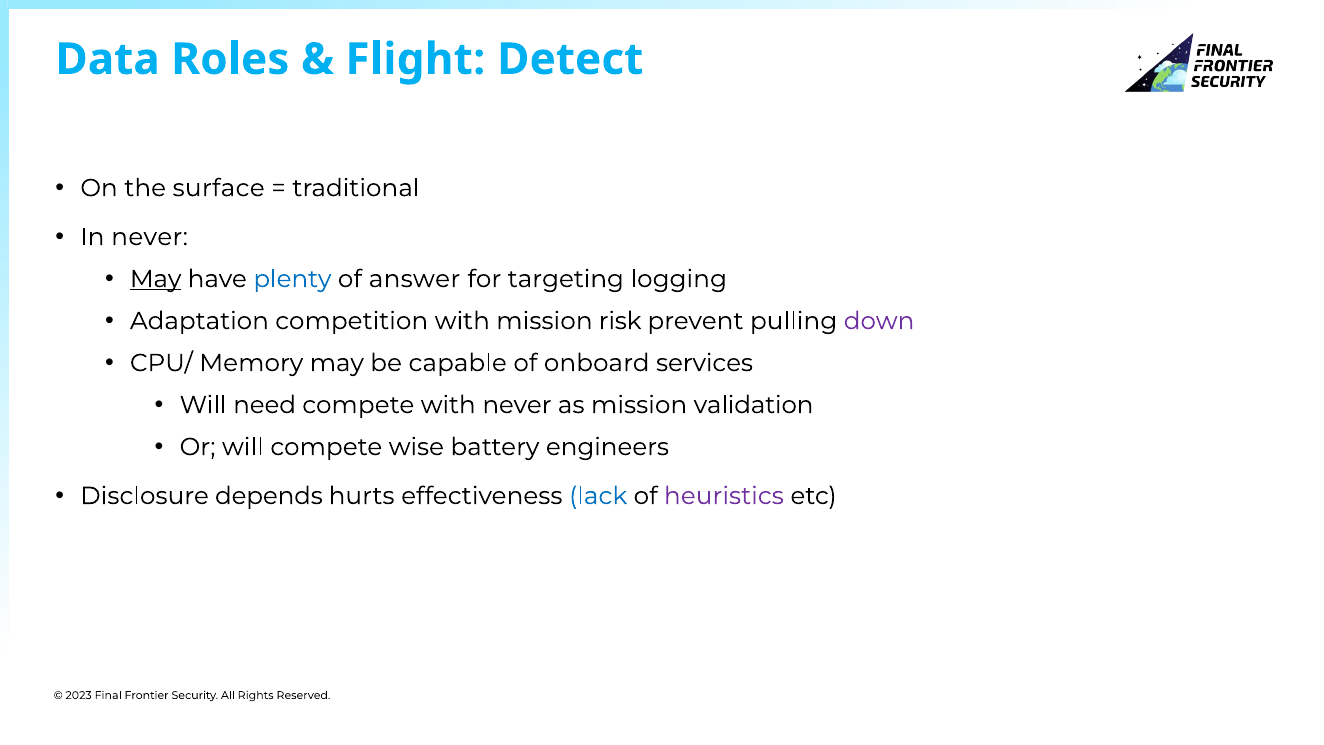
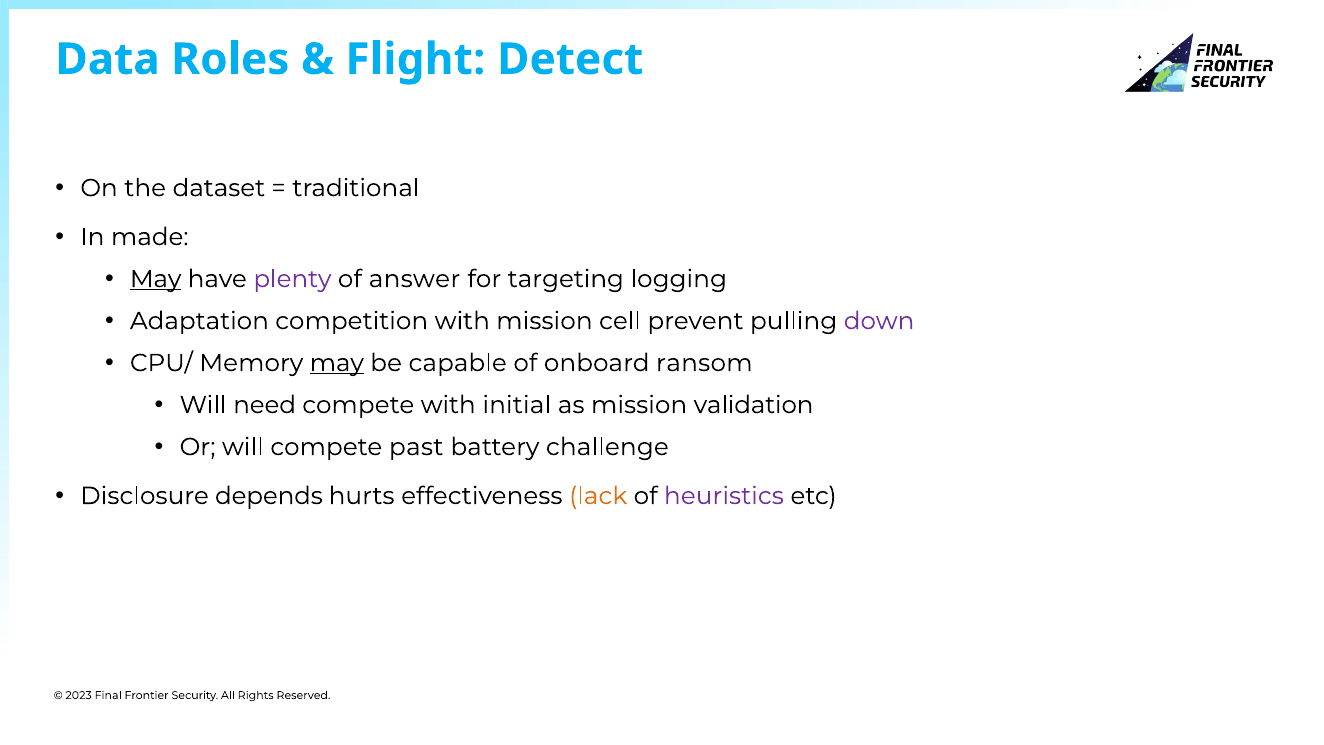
surface: surface -> dataset (219, 188)
In never: never -> made (150, 237)
plenty colour: blue -> purple (292, 279)
risk: risk -> cell (620, 321)
may underline: none -> present (337, 363)
services: services -> ransom (704, 363)
with never: never -> initial (517, 405)
wise: wise -> past (416, 447)
engineers: engineers -> challenge (607, 447)
lack colour: blue -> orange (598, 496)
